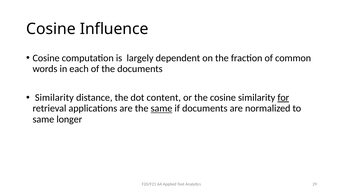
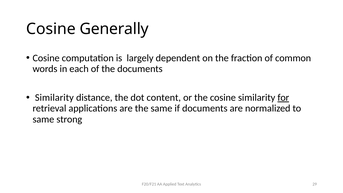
Influence: Influence -> Generally (114, 29)
same underline: present -> none (161, 108)
longer: longer -> strong (69, 119)
